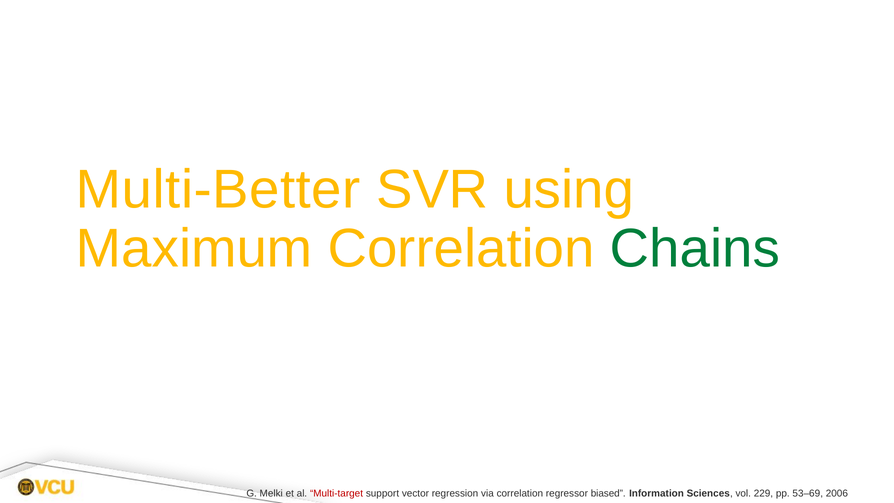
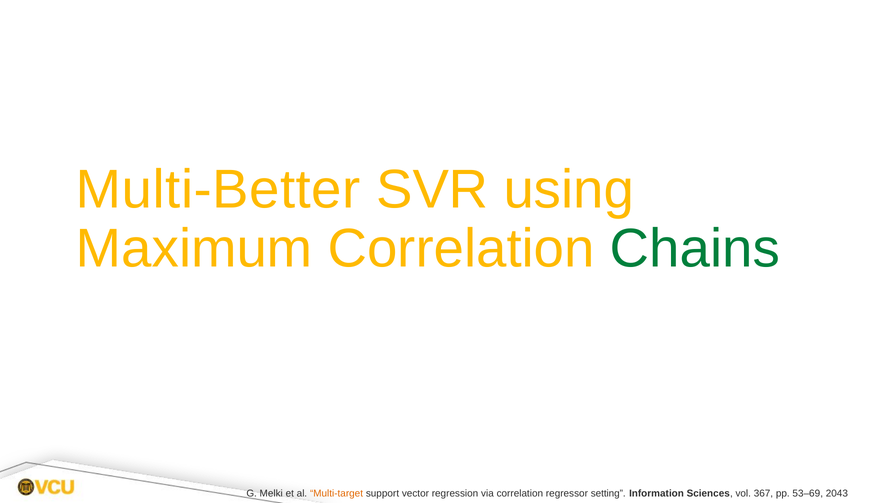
Multi-target colour: red -> orange (337, 494)
biased: biased -> setting (608, 494)
229: 229 -> 367 (763, 494)
2006: 2006 -> 2043 (837, 494)
